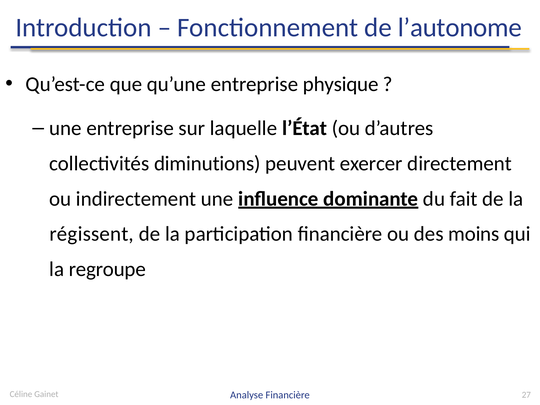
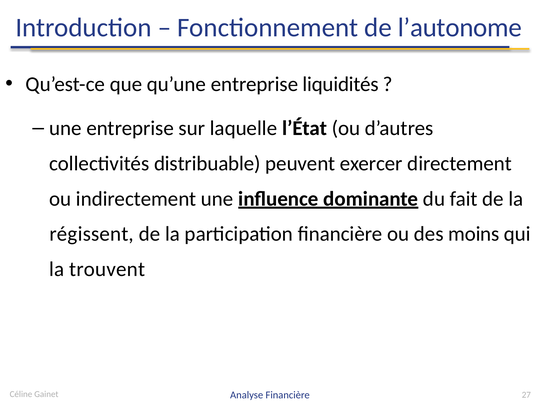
physique: physique -> liquidités (341, 84)
diminutions: diminutions -> distribuable (207, 164)
regroupe: regroupe -> trouvent (107, 269)
